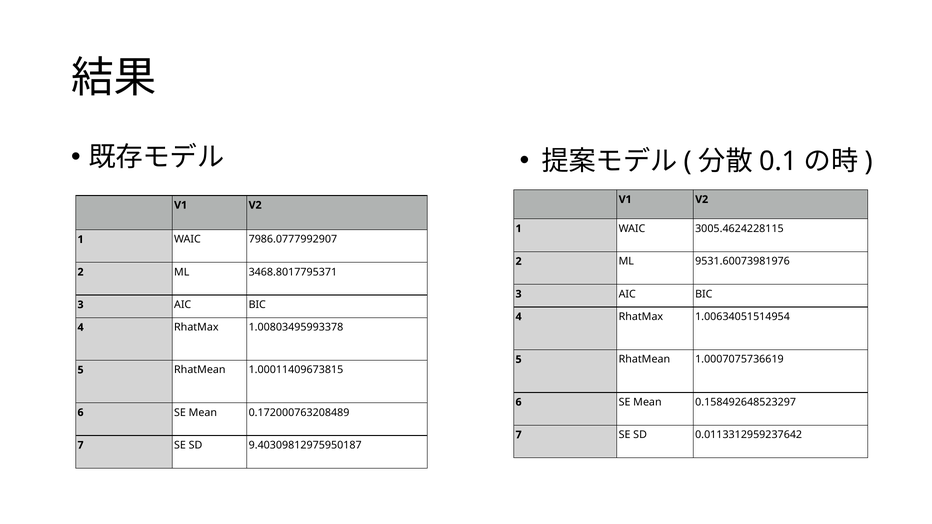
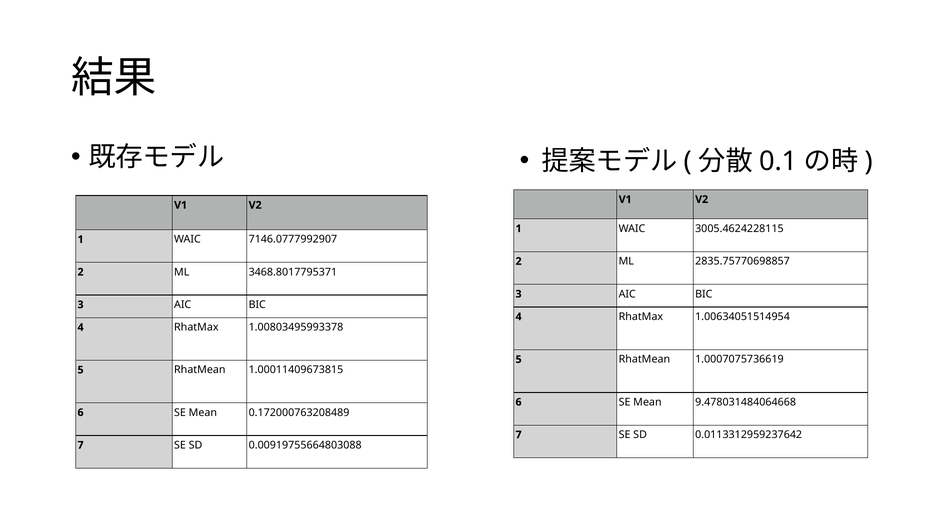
7986.0777992907: 7986.0777992907 -> 7146.0777992907 (293, 240)
9531.60073981976: 9531.60073981976 -> 2835.75770698857 (743, 261)
0.158492648523297: 0.158492648523297 -> 9.478031484064668 (746, 402)
9.40309812975950187: 9.40309812975950187 -> 0.00919755664803088 (305, 445)
